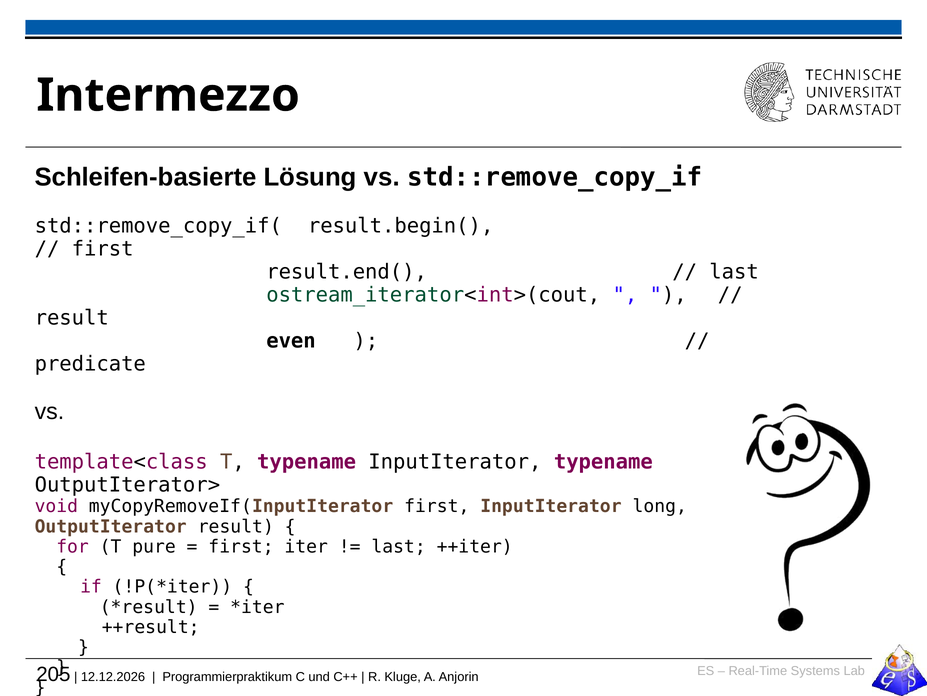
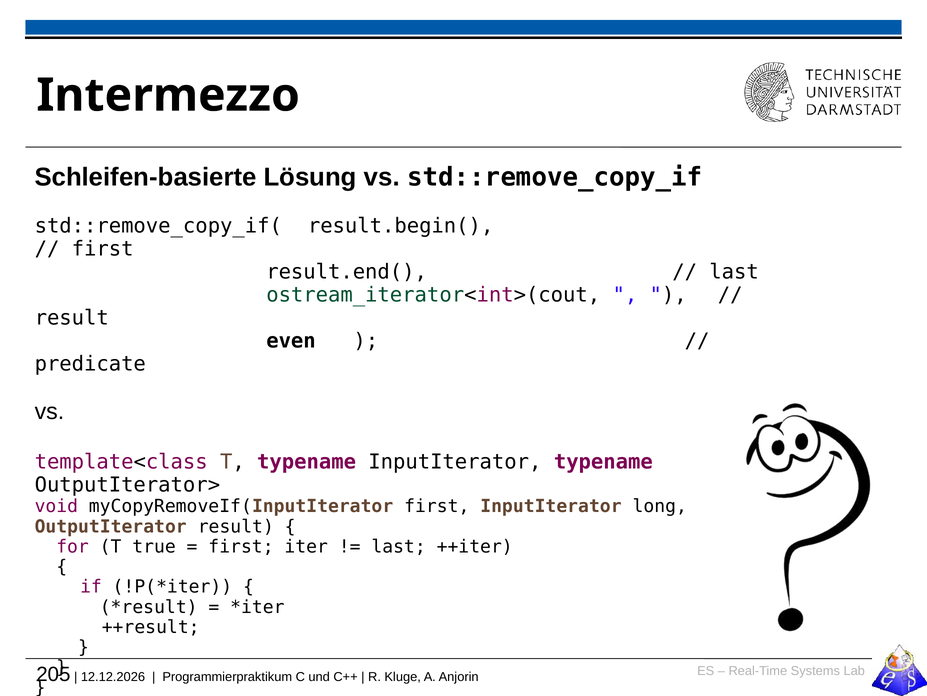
pure: pure -> true (154, 546)
